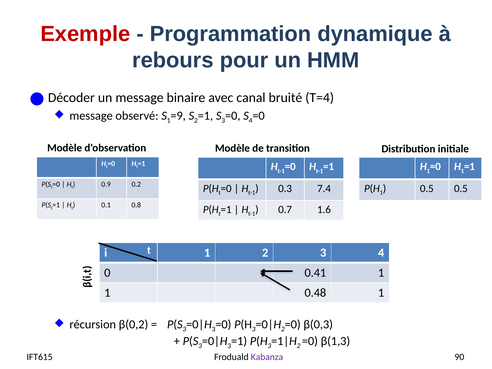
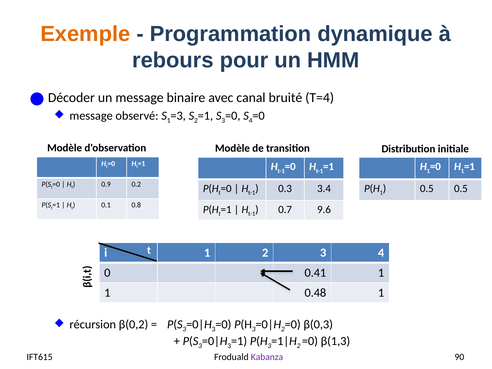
Exemple colour: red -> orange (85, 34)
=9: =9 -> =3 (178, 116)
7.4: 7.4 -> 3.4 (324, 189)
1.6: 1.6 -> 9.6 (324, 210)
